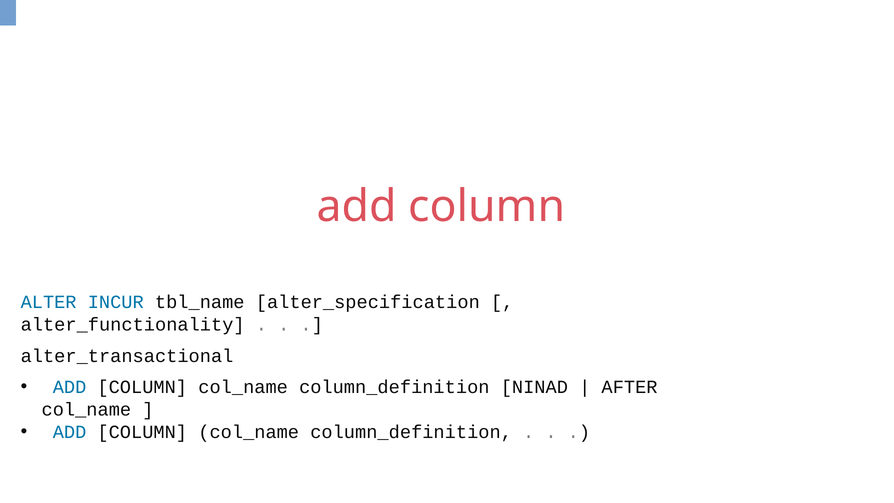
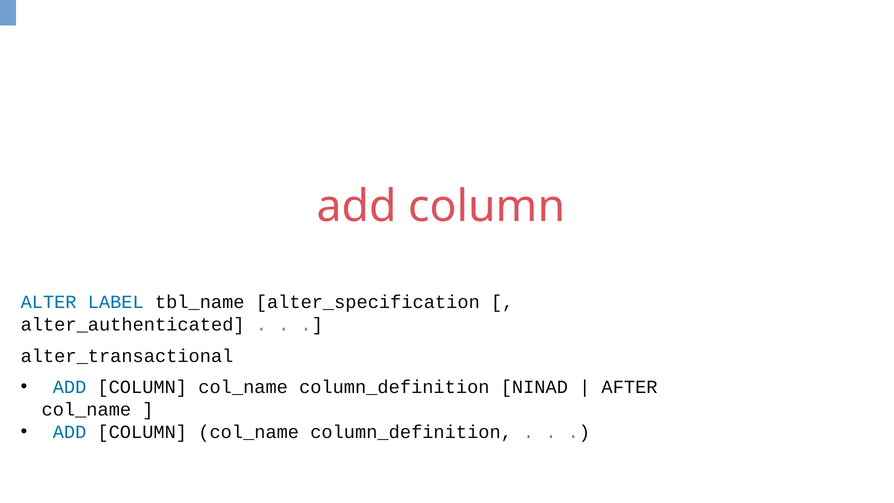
INCUR: INCUR -> LABEL (116, 302)
alter_functionality: alter_functionality -> alter_authenticated (133, 325)
